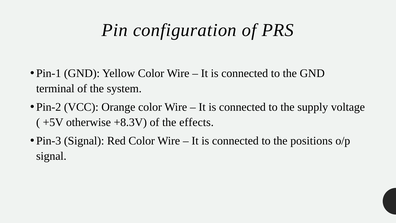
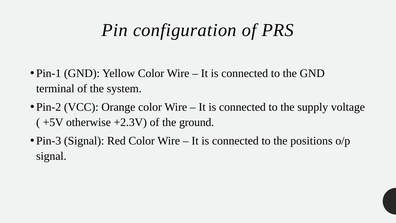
+8.3V: +8.3V -> +2.3V (130, 122)
effects: effects -> ground (197, 122)
